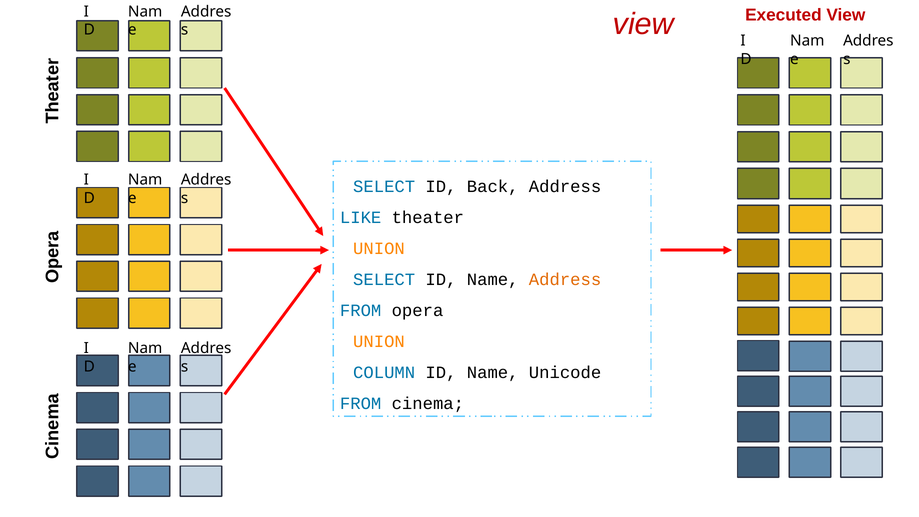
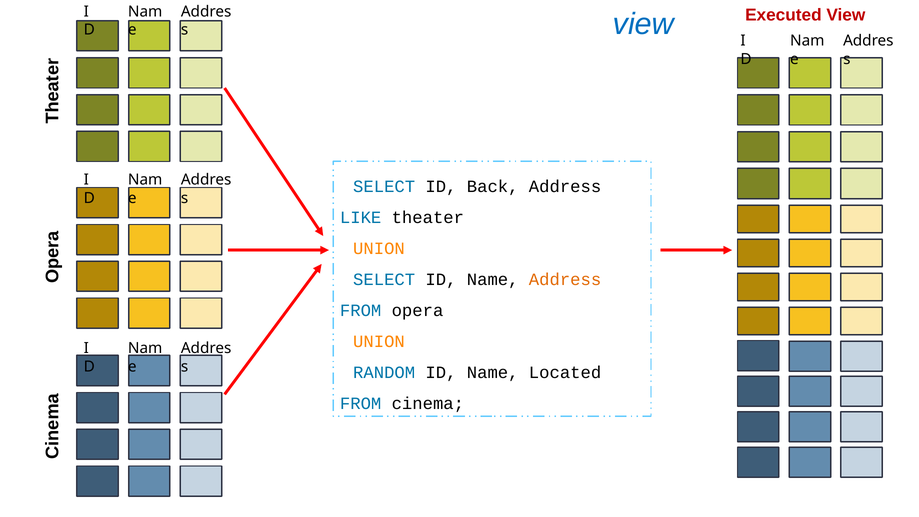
view colour: red -> blue (643, 24)
COLUMN: COLUMN -> RANDOM (384, 373)
Unicode: Unicode -> Located (565, 373)
